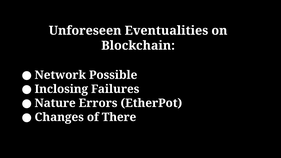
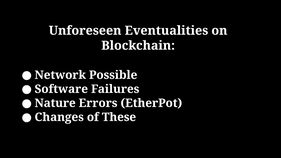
Inclosing: Inclosing -> Software (61, 89)
There: There -> These (119, 117)
